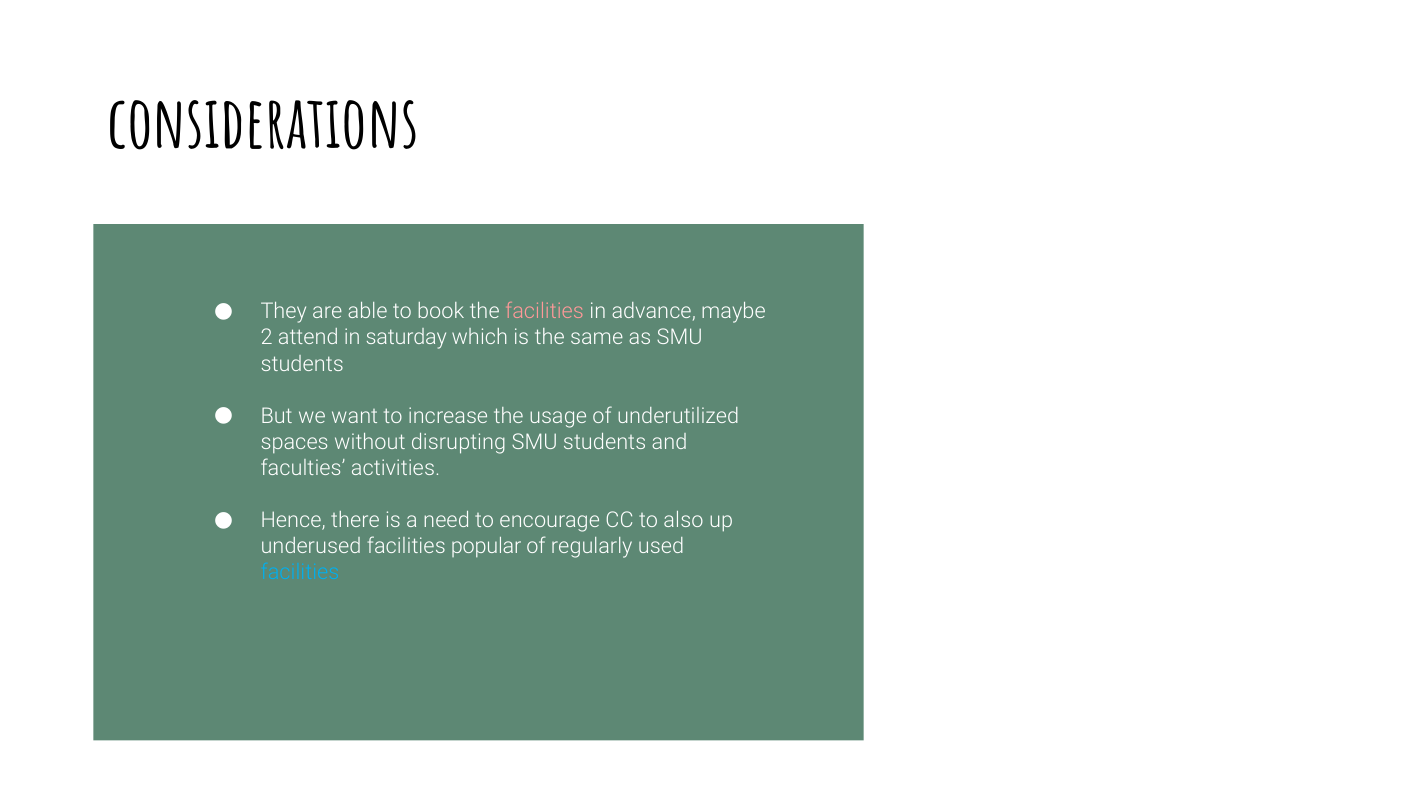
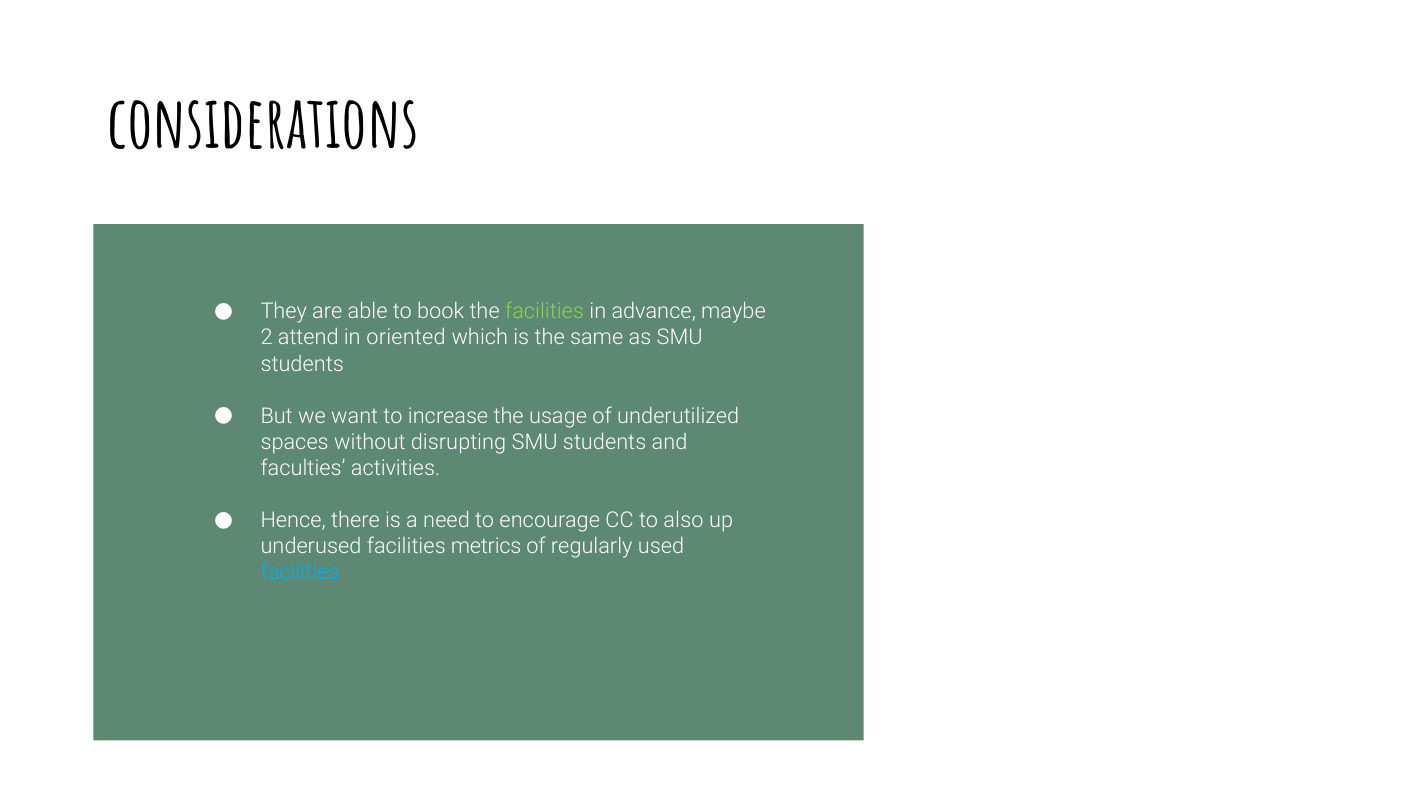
facilities colour: pink -> light green (545, 312)
saturday: saturday -> oriented (406, 338)
popular: popular -> metrics (486, 546)
